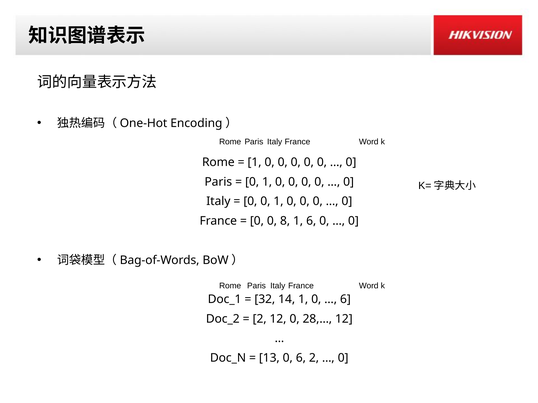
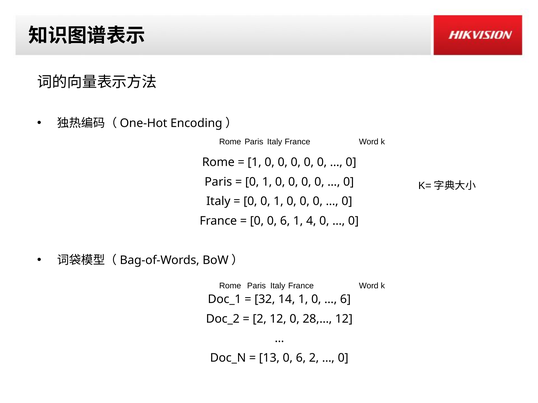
0 0 8: 8 -> 6 (285, 221)
1 6: 6 -> 4 (311, 221)
